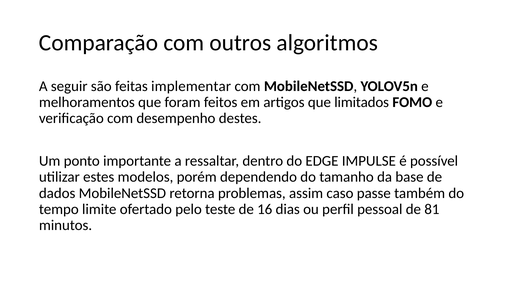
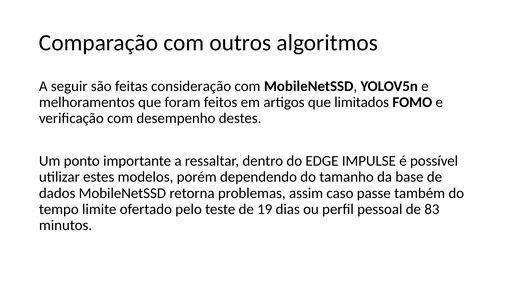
implementar: implementar -> consideração (191, 86)
16: 16 -> 19 (265, 209)
81: 81 -> 83 (432, 209)
